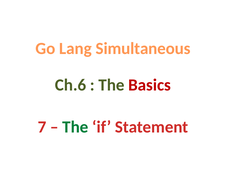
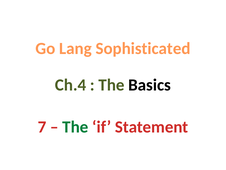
Simultaneous: Simultaneous -> Sophisticated (143, 48)
Ch.6: Ch.6 -> Ch.4 (71, 85)
Basics colour: red -> black (150, 85)
